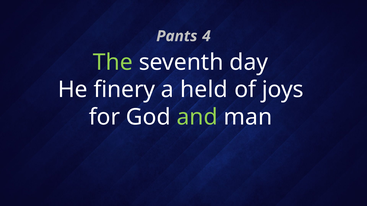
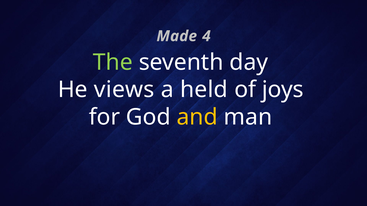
Pants: Pants -> Made (177, 36)
finery: finery -> views (124, 90)
and colour: light green -> yellow (197, 117)
